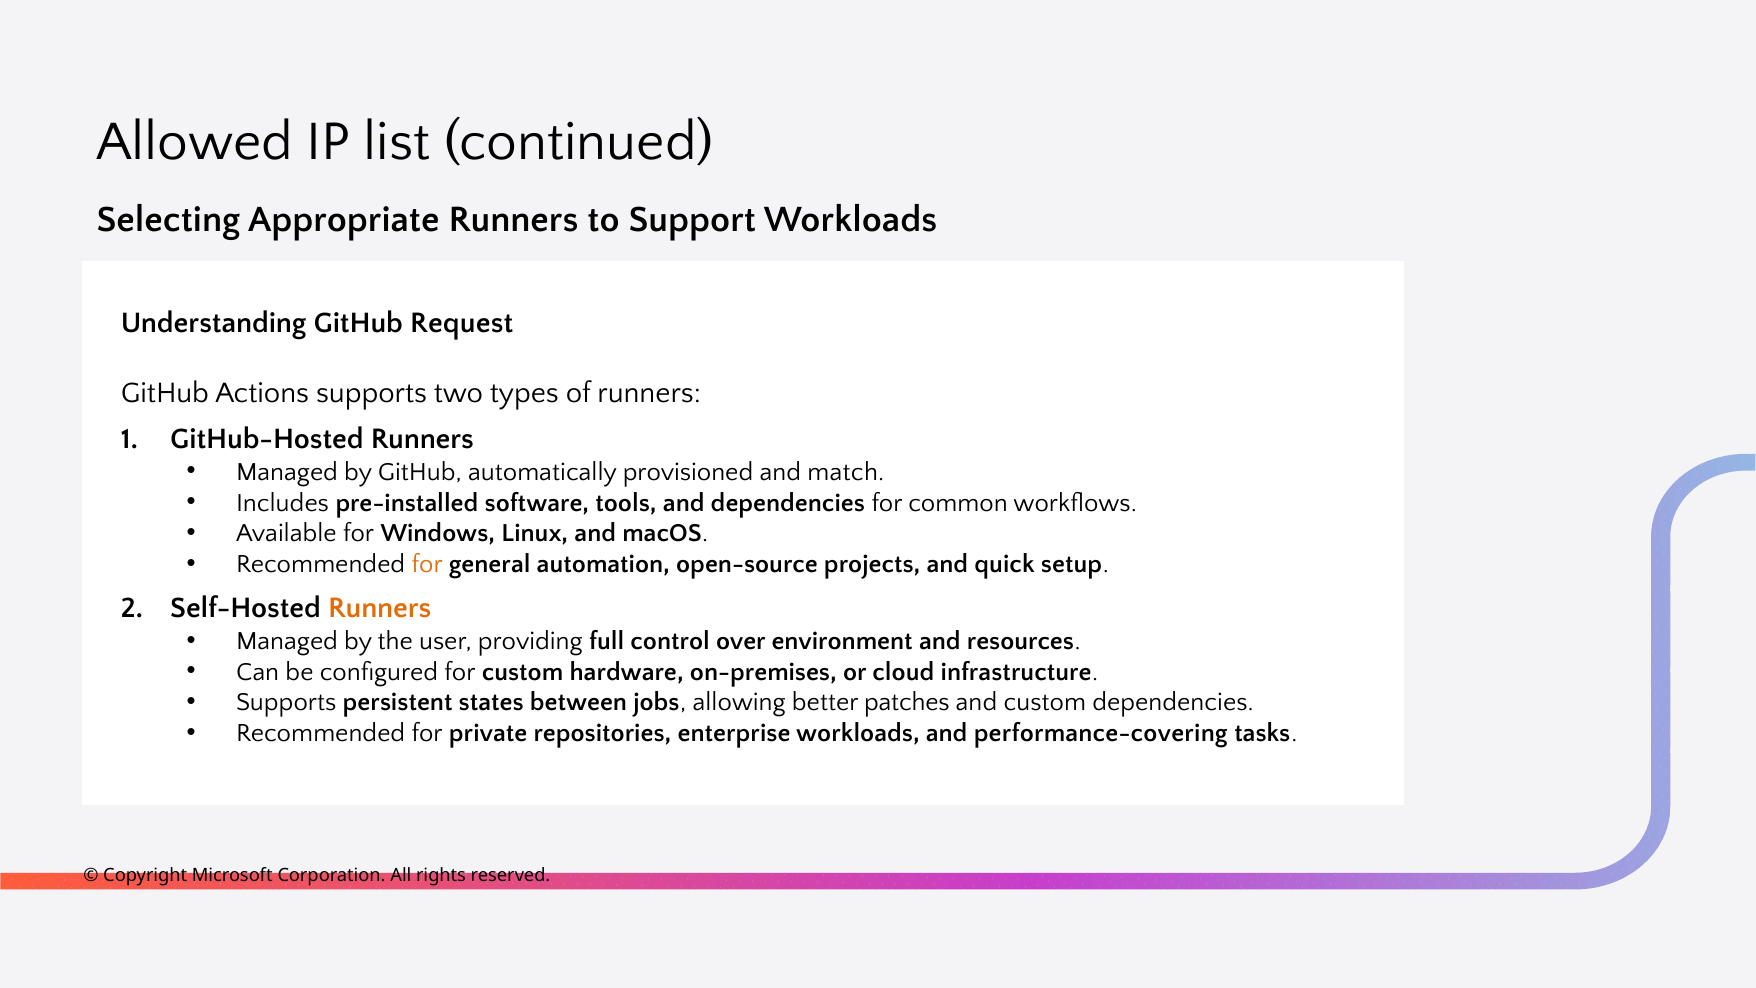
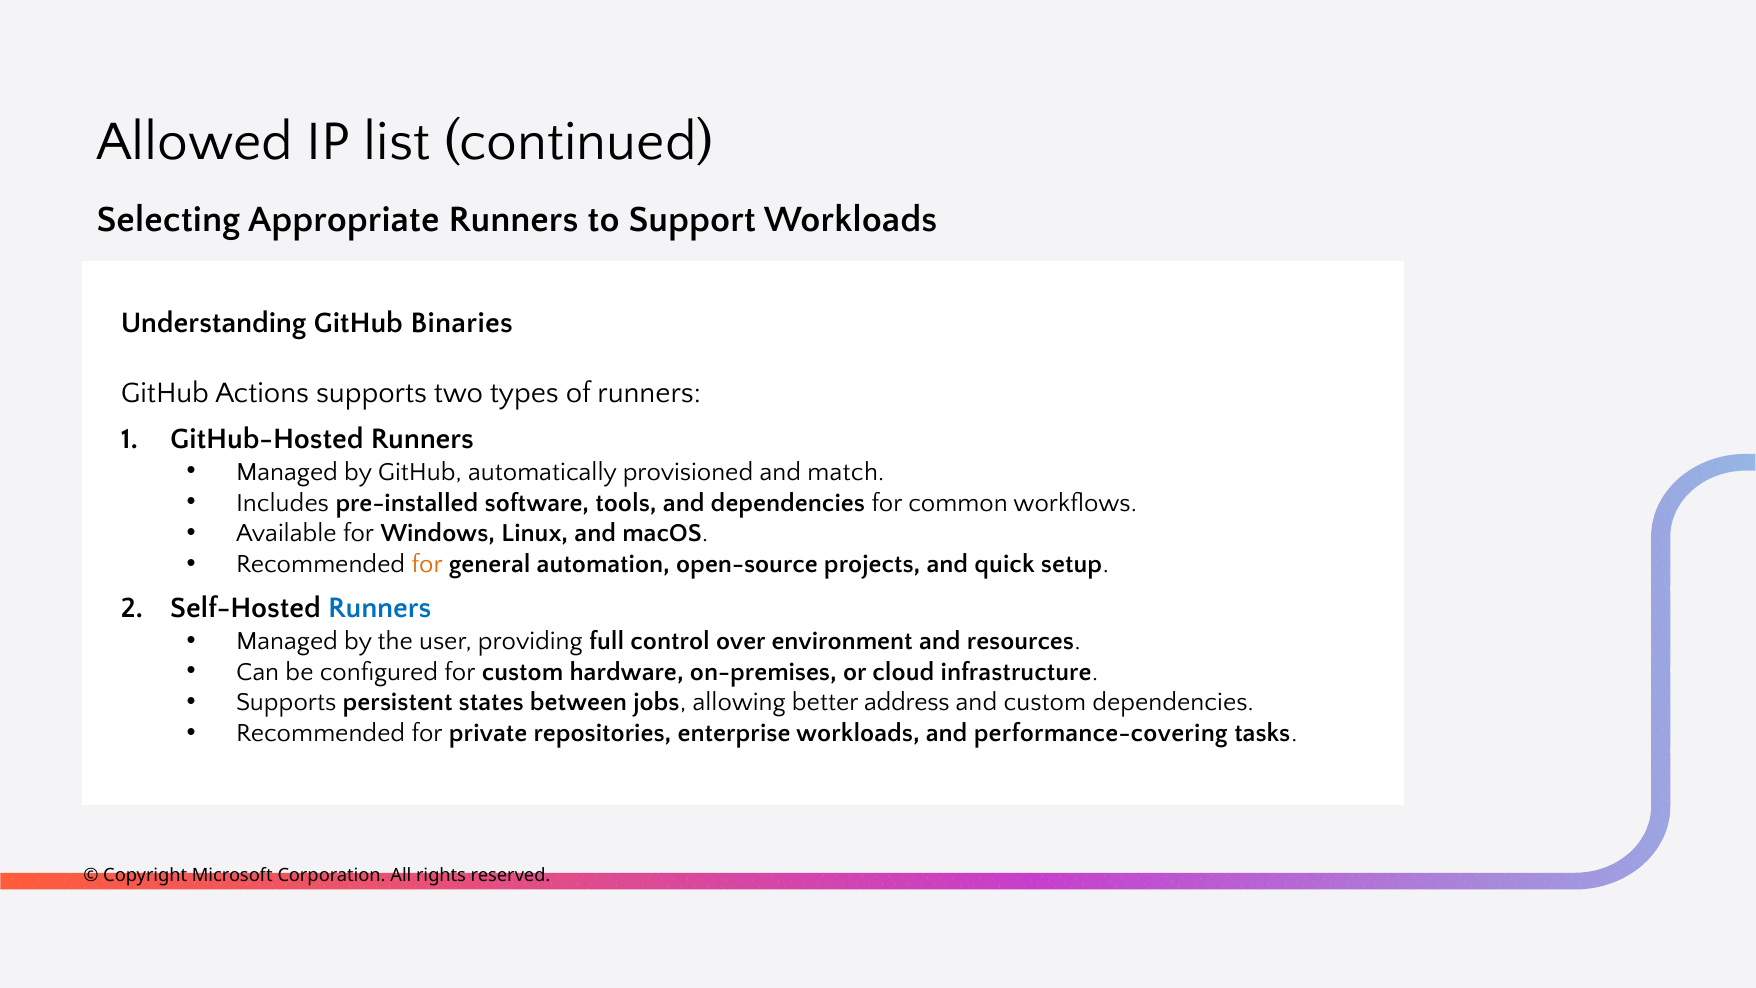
Request: Request -> Binaries (462, 323)
Runners colour: orange -> blue (380, 608)
patches: patches -> address (907, 702)
